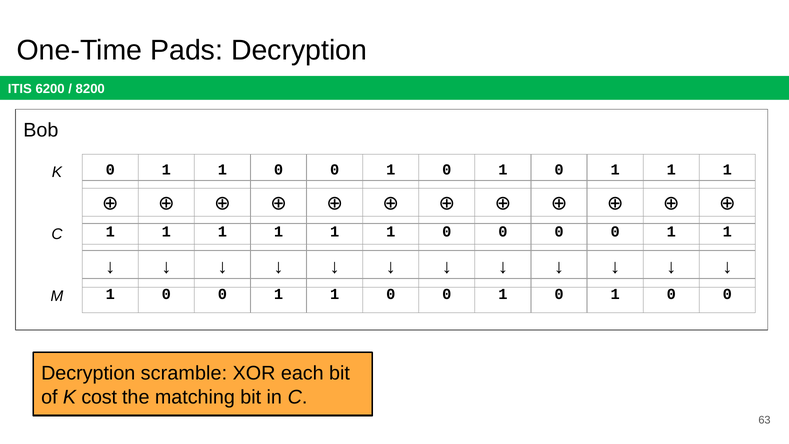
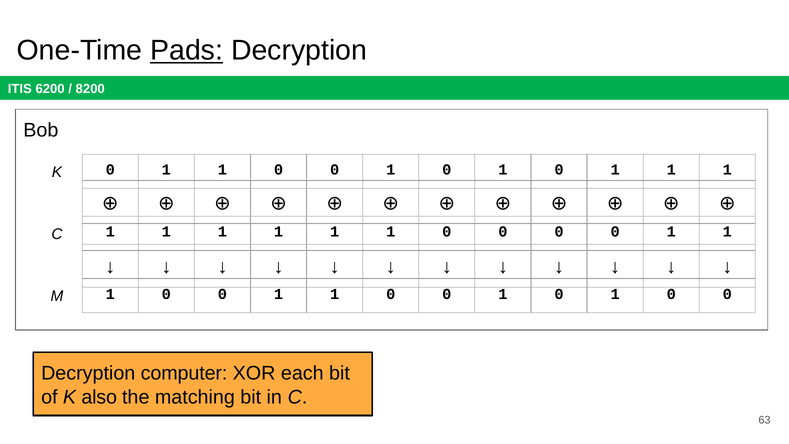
Pads underline: none -> present (187, 50)
scramble: scramble -> computer (184, 373)
cost: cost -> also (99, 397)
